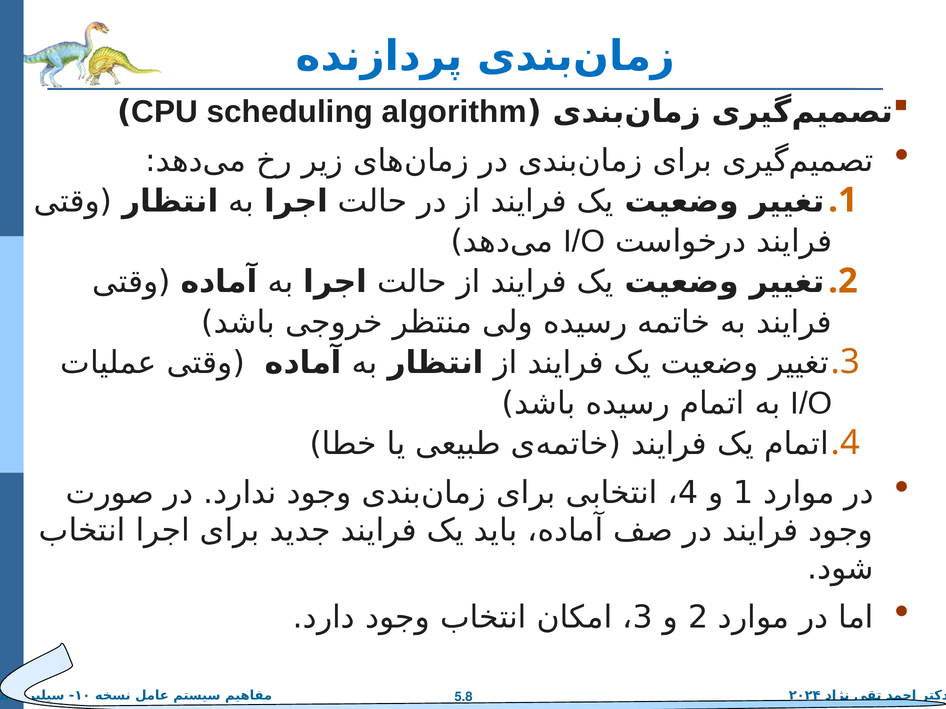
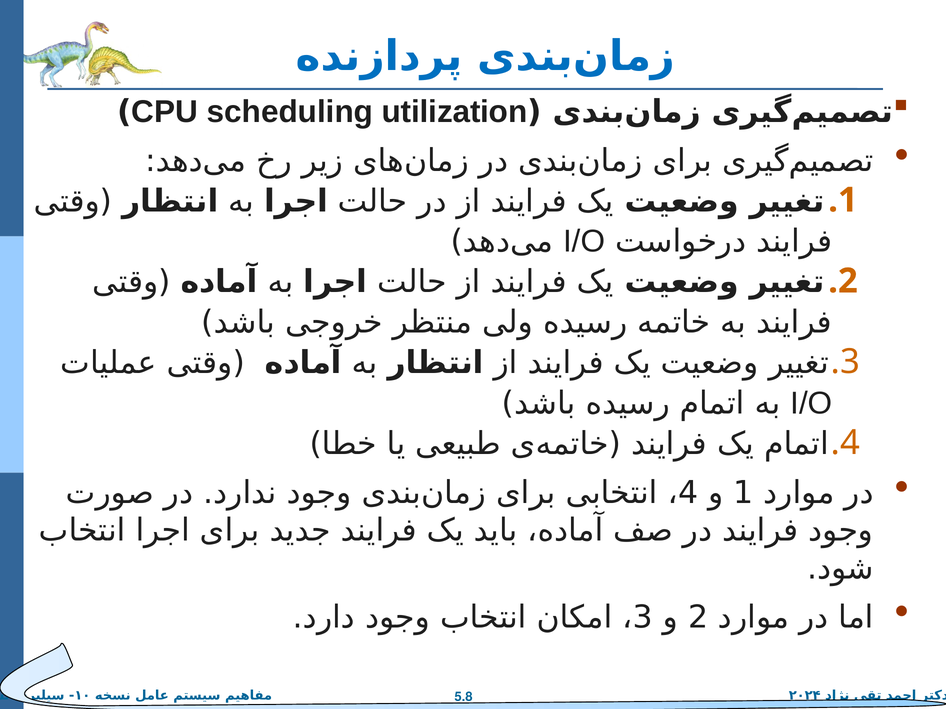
algorithm: algorithm -> utilization (455, 112)
